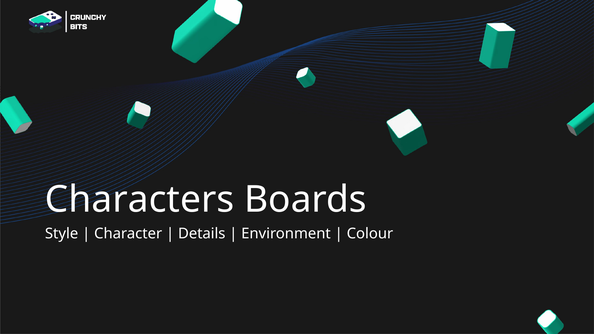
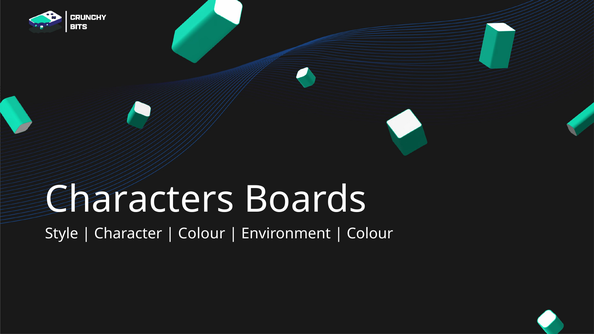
Details: Details -> Colour (202, 234)
